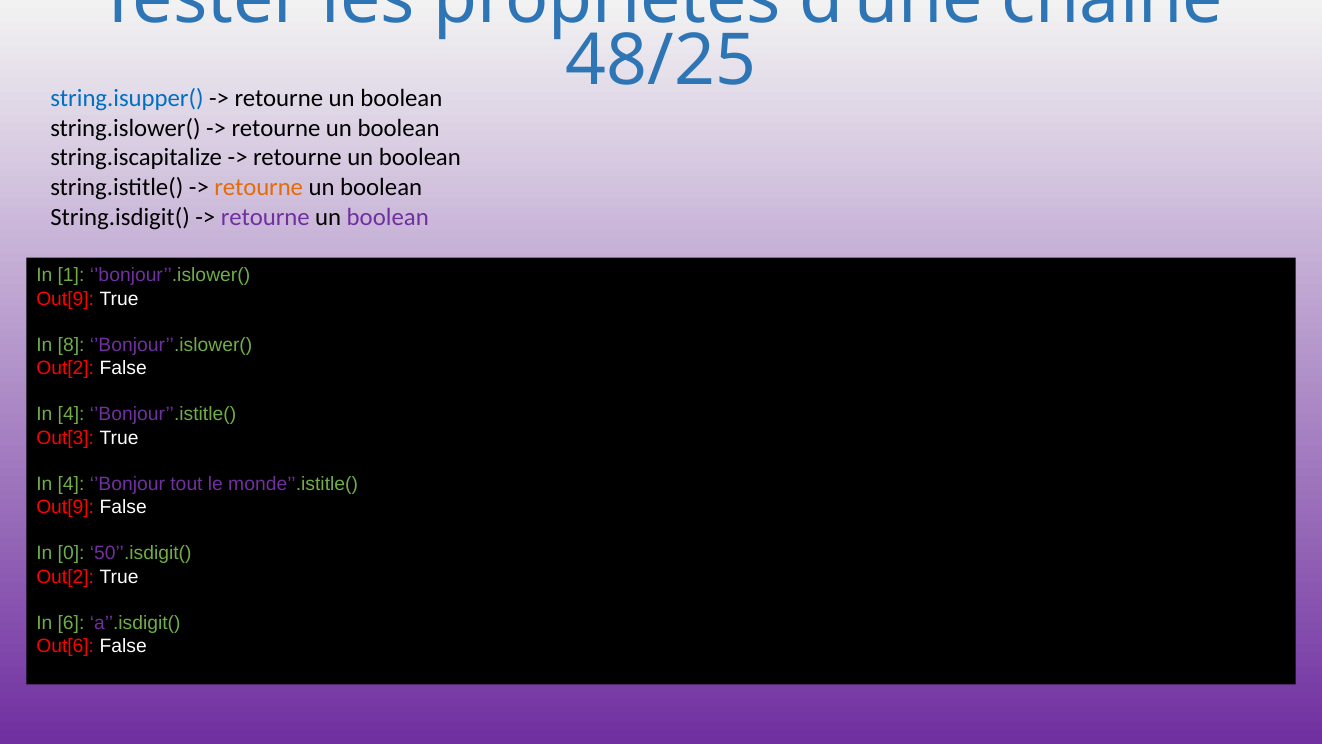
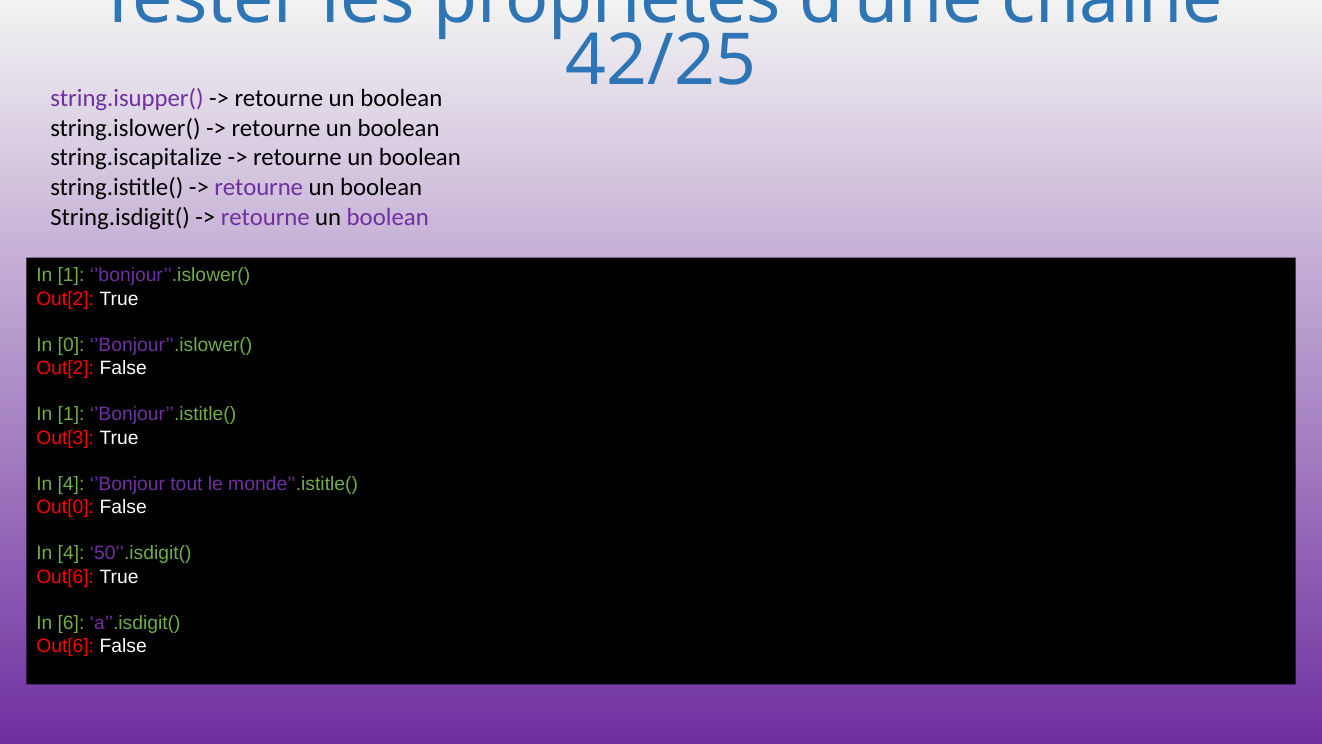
48/25: 48/25 -> 42/25 (661, 60)
string.isupper( colour: blue -> purple (127, 98)
retourne colour: orange -> purple (259, 187)
Out[9: Out[9 -> Out[2 (65, 299)
8: 8 -> 0 (71, 345)
4: 4 -> 1 (71, 414)
Out[9: Out[9 -> Out[0 (65, 507)
0: 0 -> 4 (71, 553)
Out[2: Out[2 -> Out[6 (65, 576)
